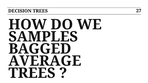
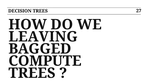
SAMPLES: SAMPLES -> LEAVING (43, 37)
AVERAGE: AVERAGE -> COMPUTE (45, 61)
